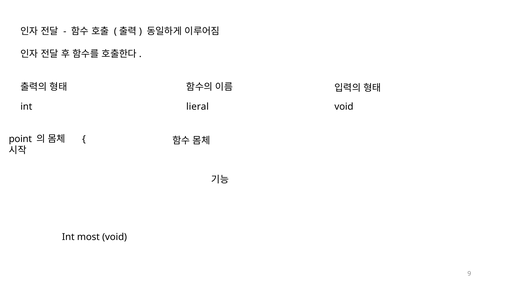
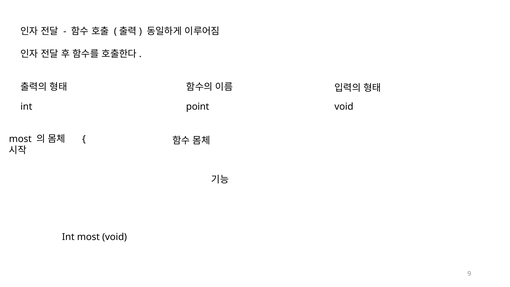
lieral: lieral -> point (198, 107)
point: point -> most (20, 139)
